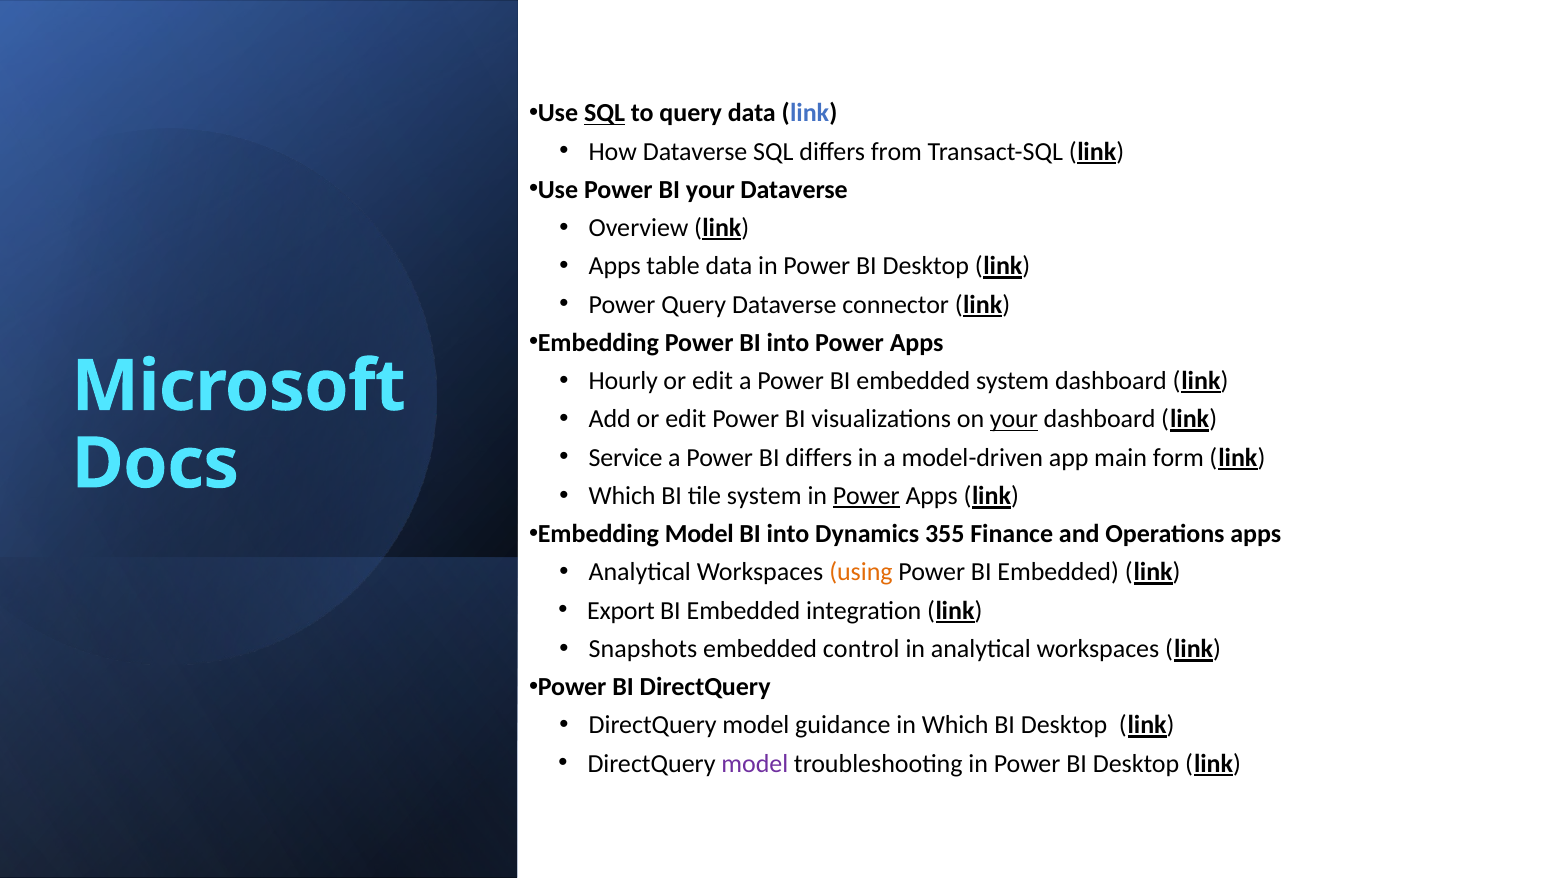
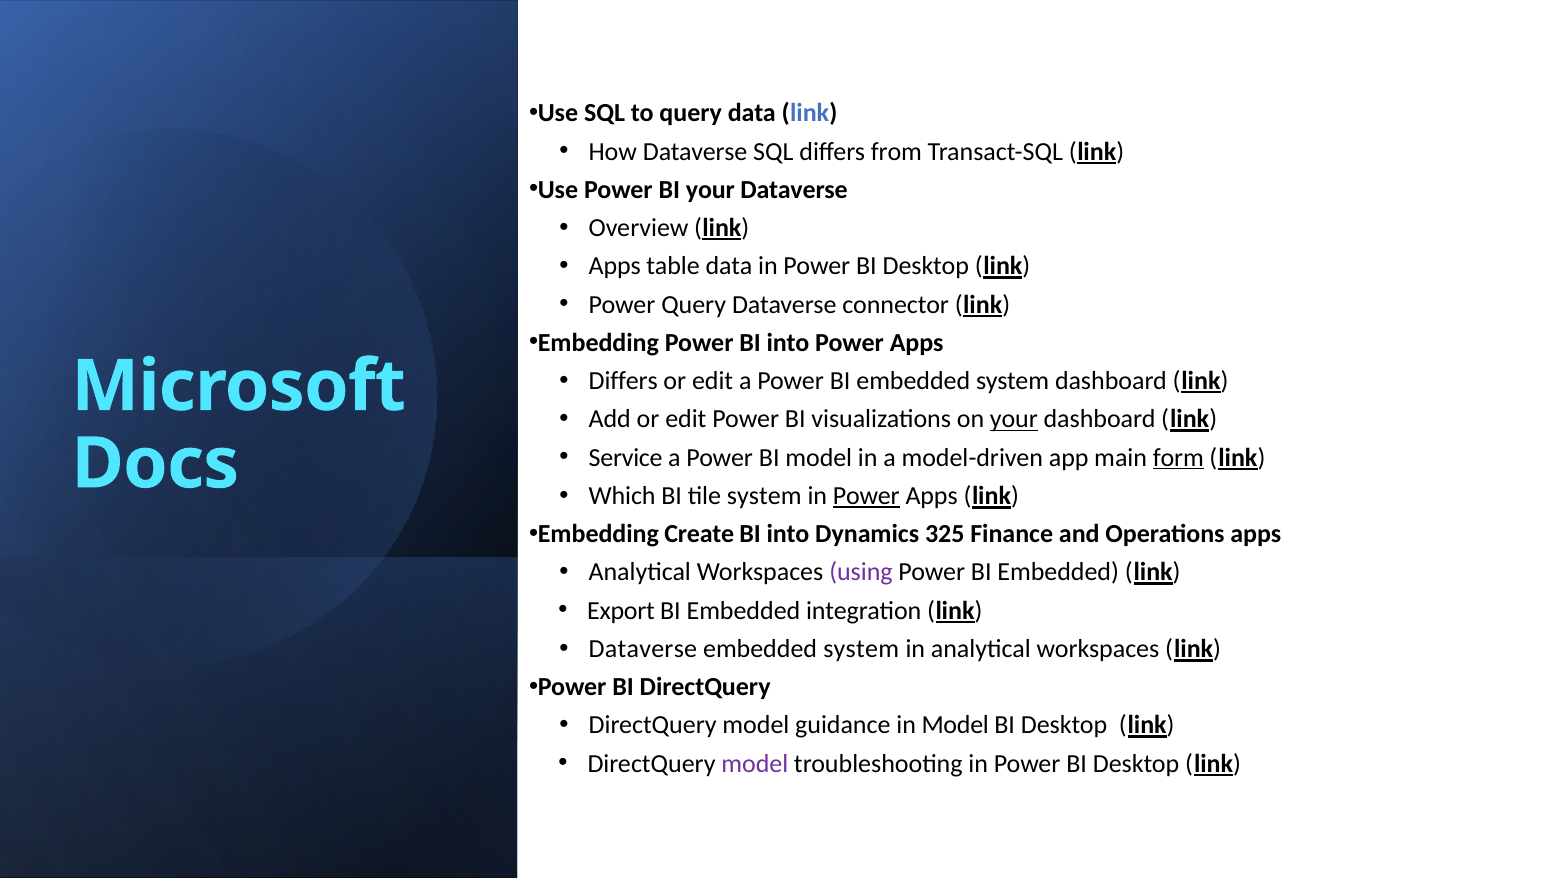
SQL underline: present -> none (605, 113)
Hourly: Hourly -> Differs (623, 381)
BI differs: differs -> model (819, 458)
form underline: none -> present (1178, 458)
Embedding Model: Model -> Create (699, 534)
355: 355 -> 325 (945, 534)
using colour: orange -> purple (861, 573)
Snapshots: Snapshots -> Dataverse (643, 649)
control: control -> system (861, 649)
in Which: Which -> Model (955, 726)
